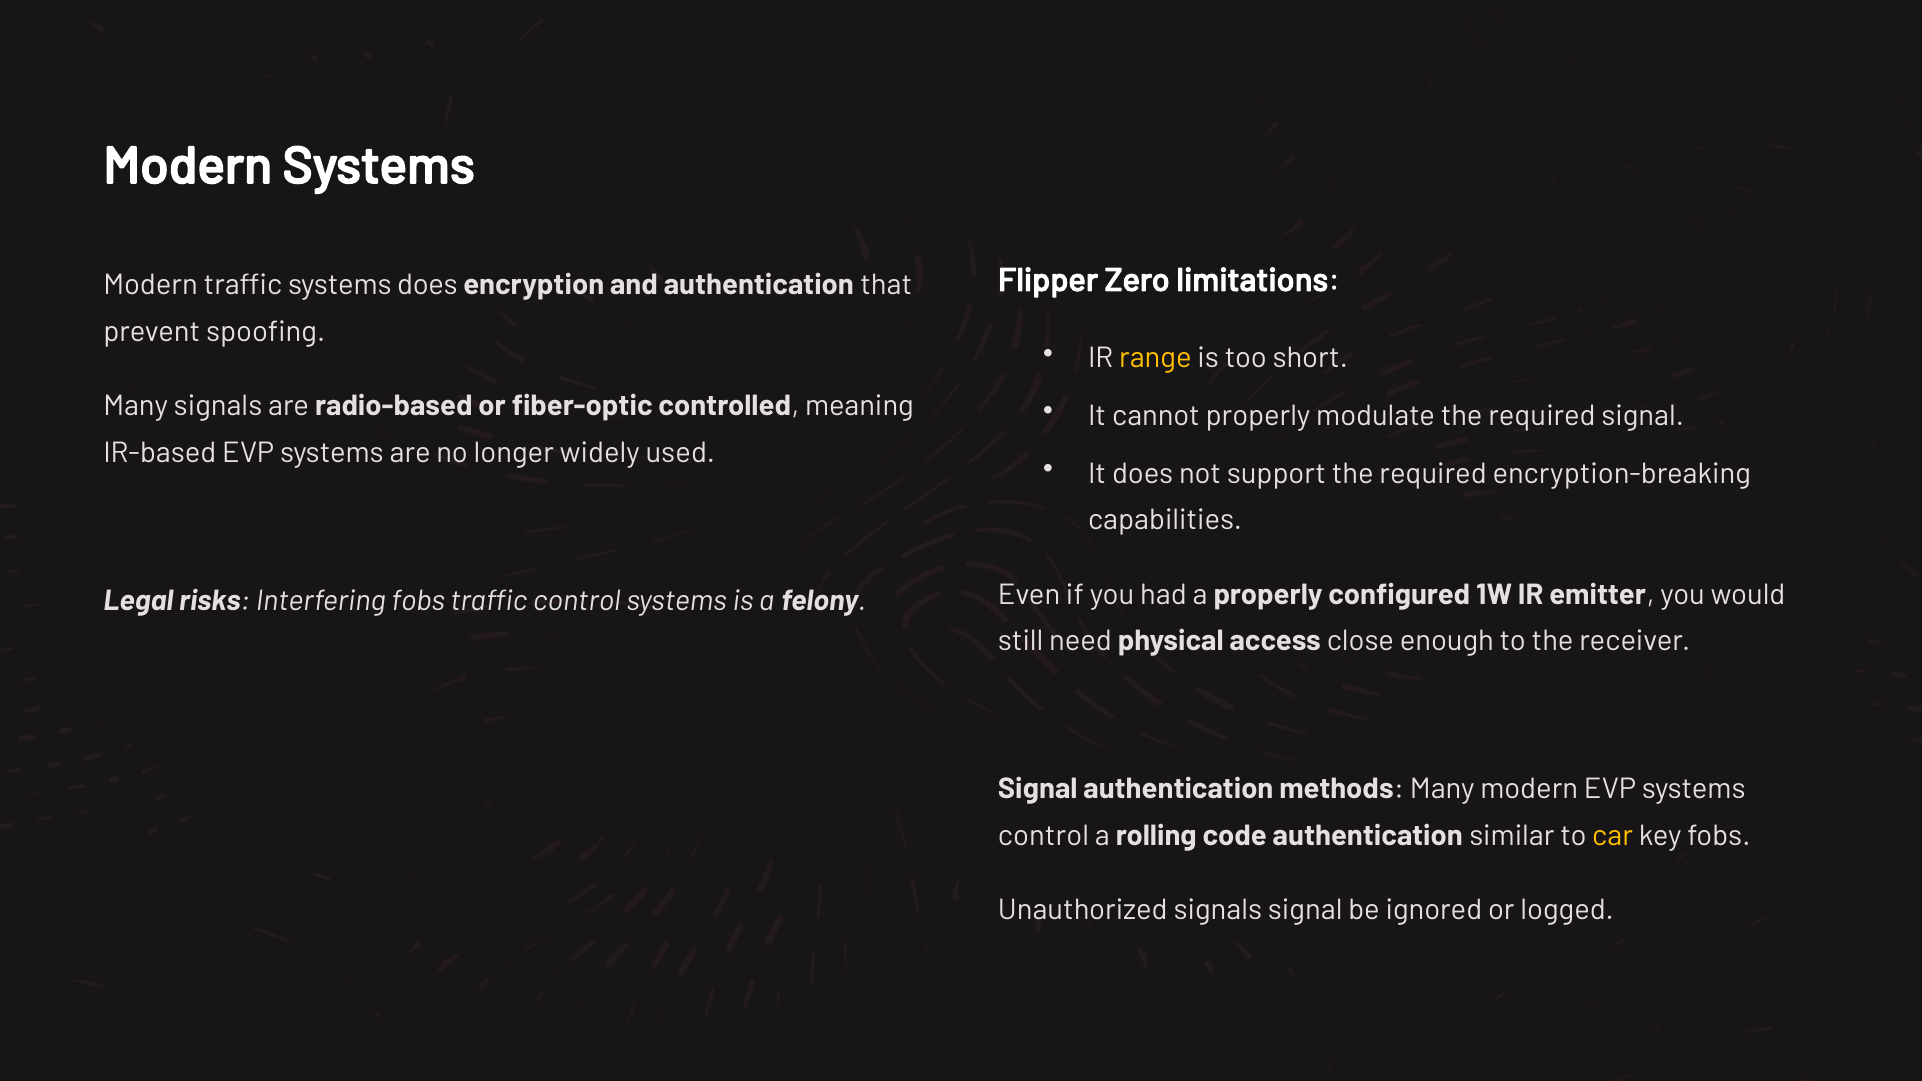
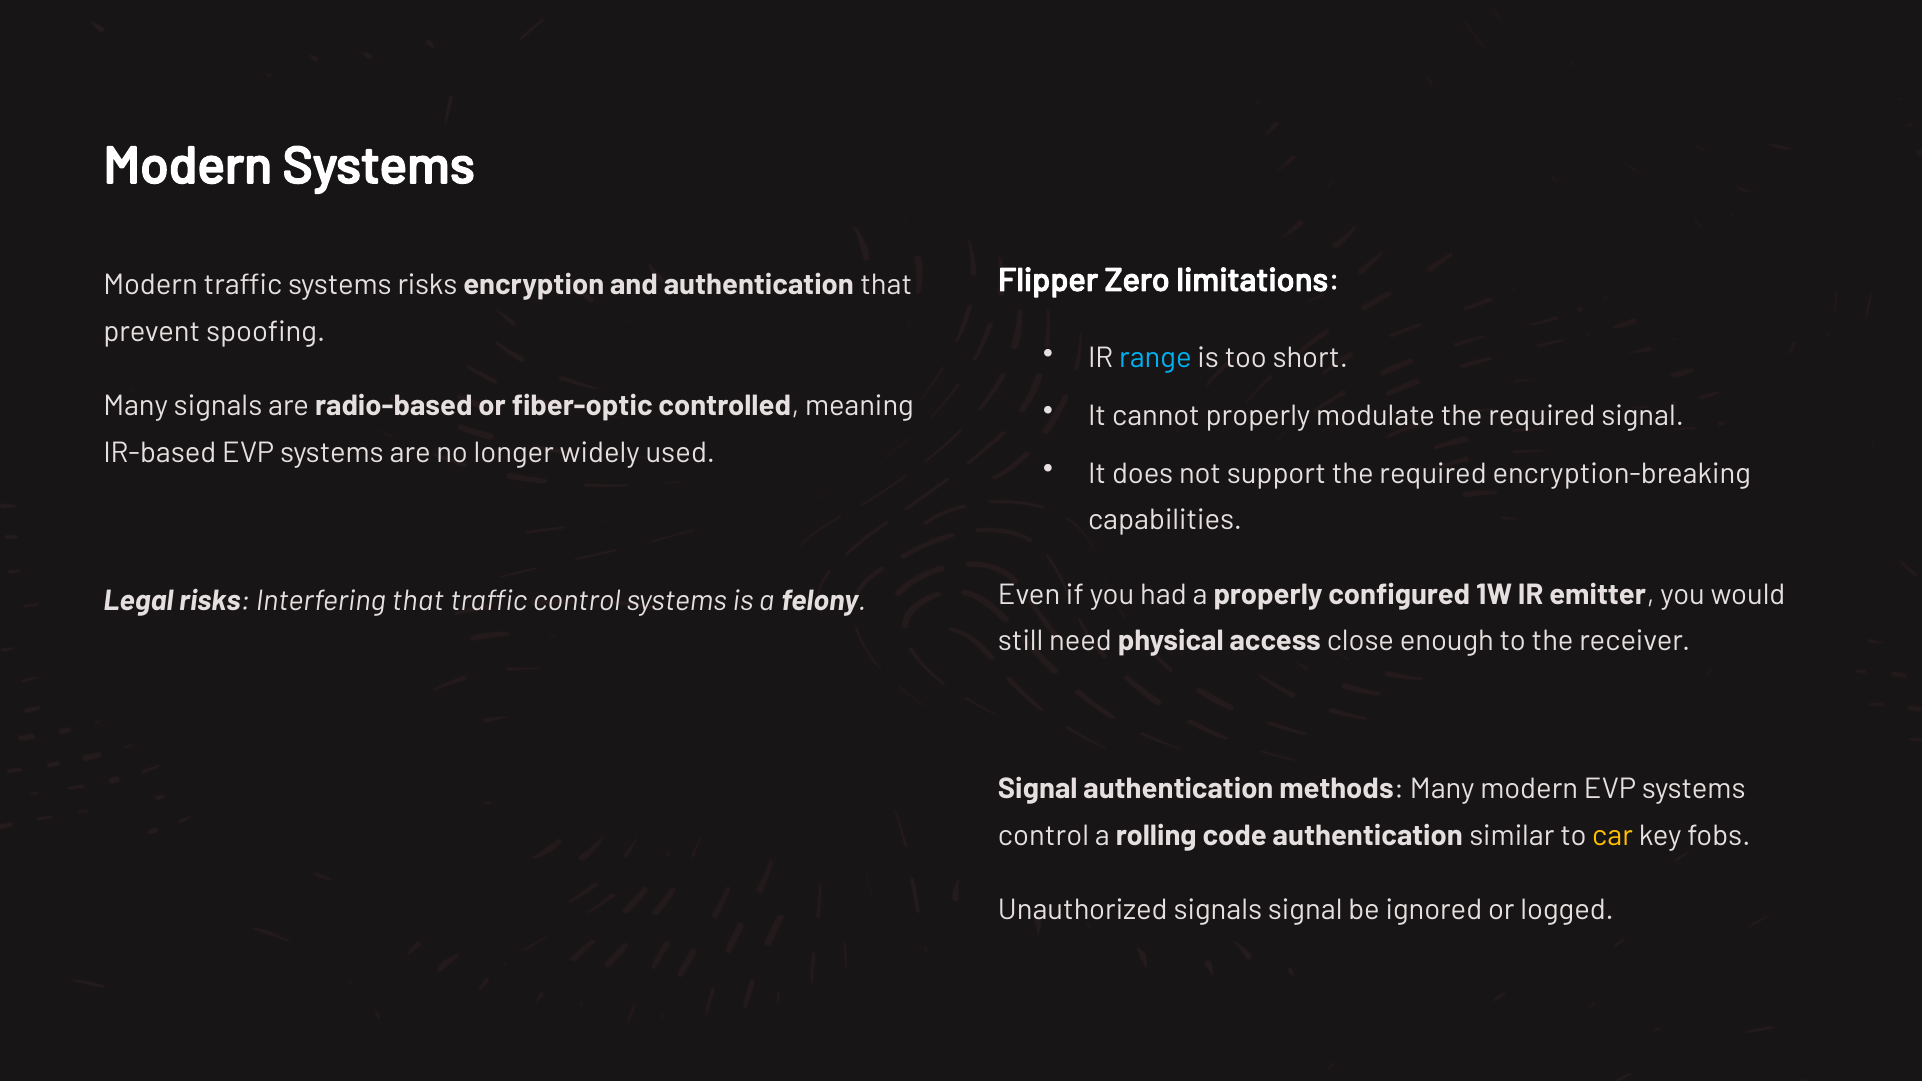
systems does: does -> risks (427, 285)
range colour: yellow -> light blue (1155, 358)
Interfering fobs: fobs -> that (418, 601)
